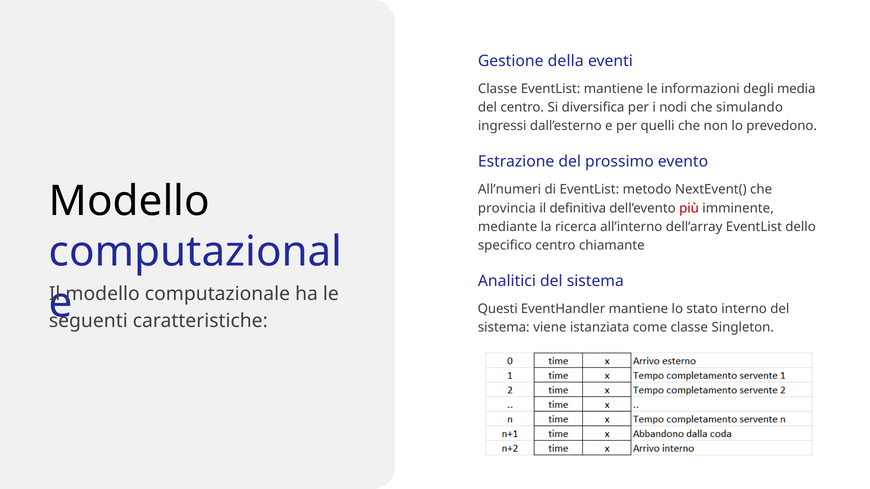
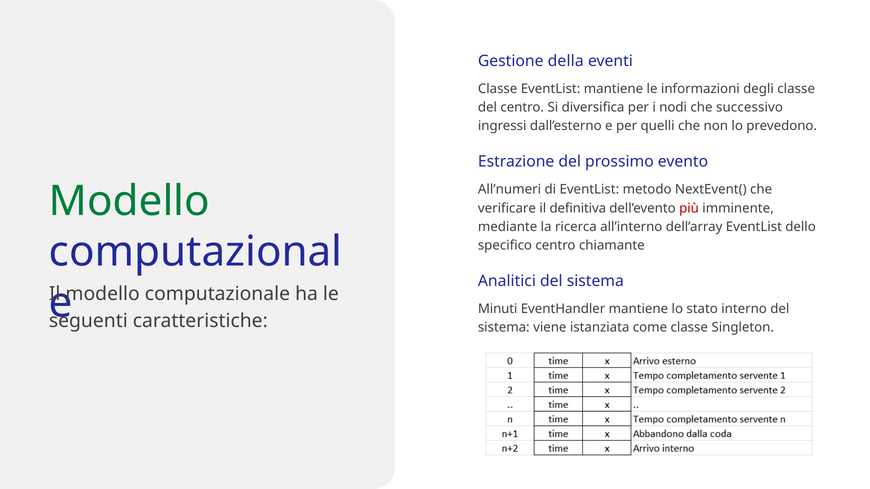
degli media: media -> classe (796, 89)
simulando: simulando -> successivo (750, 108)
Modello colour: black -> green (129, 201)
provincia: provincia -> verificare (507, 208)
Questi: Questi -> Minuti (498, 309)
